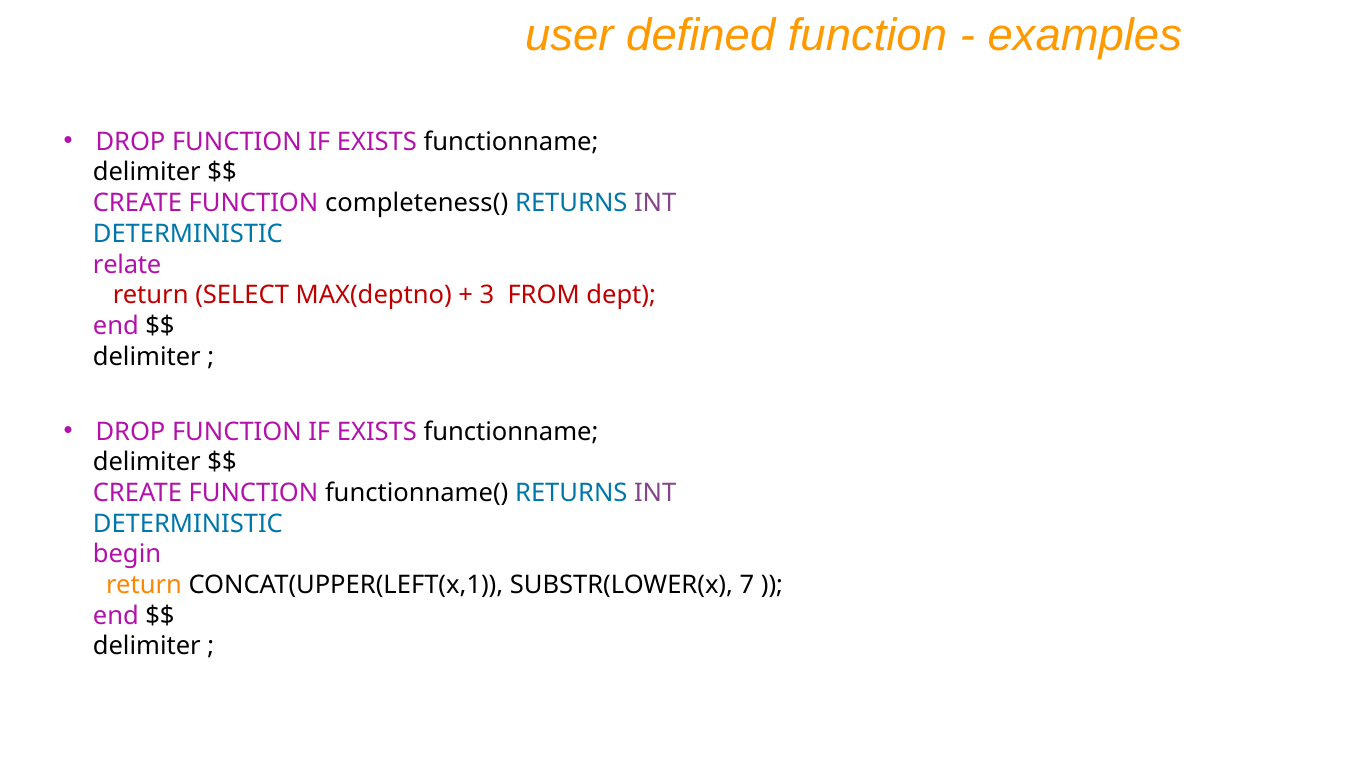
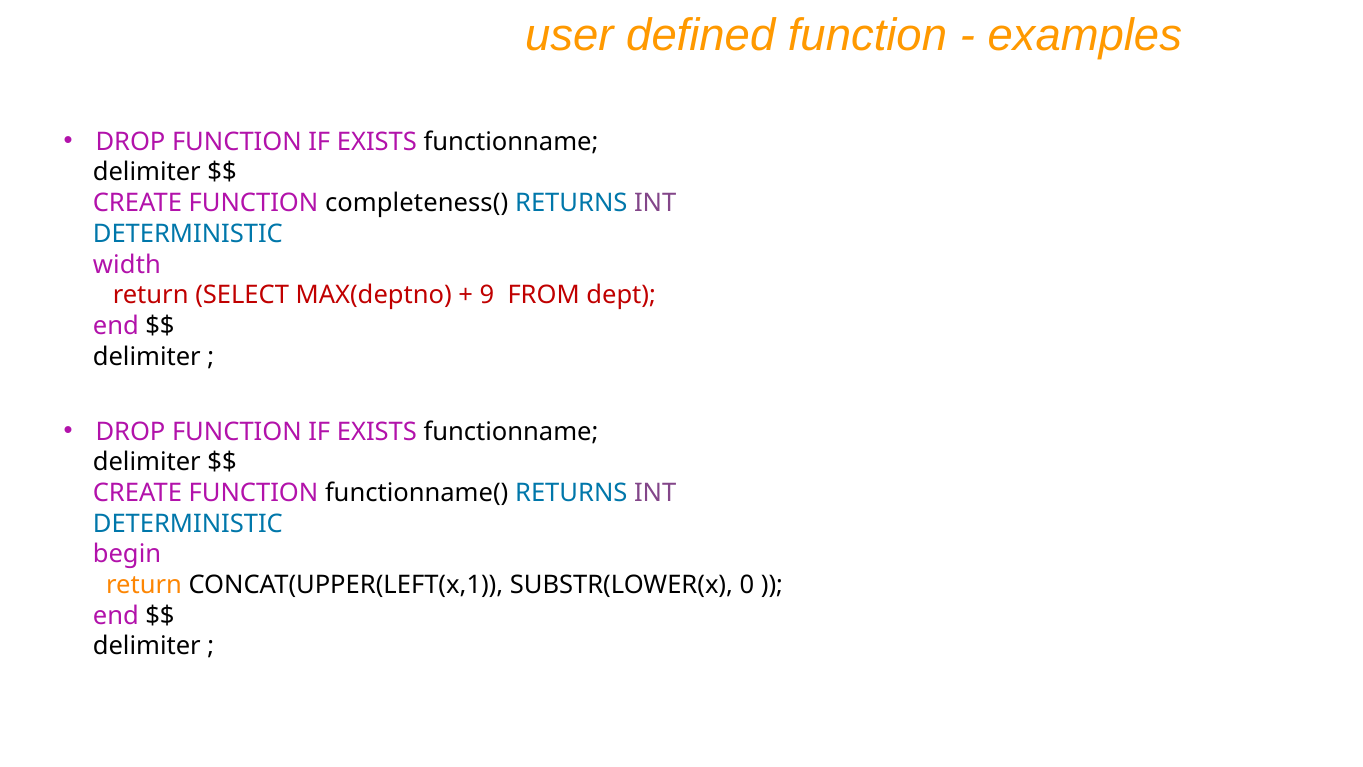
relate: relate -> width (127, 264)
3: 3 -> 9 (487, 295)
7: 7 -> 0 (747, 585)
